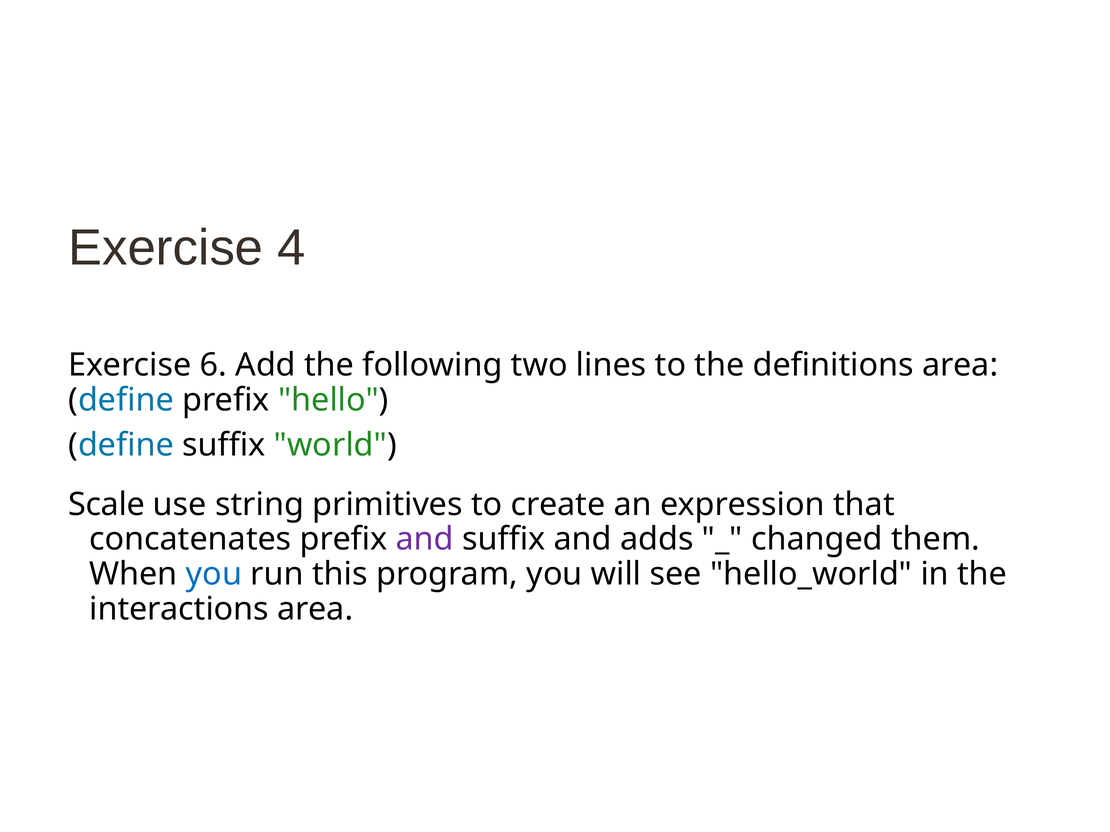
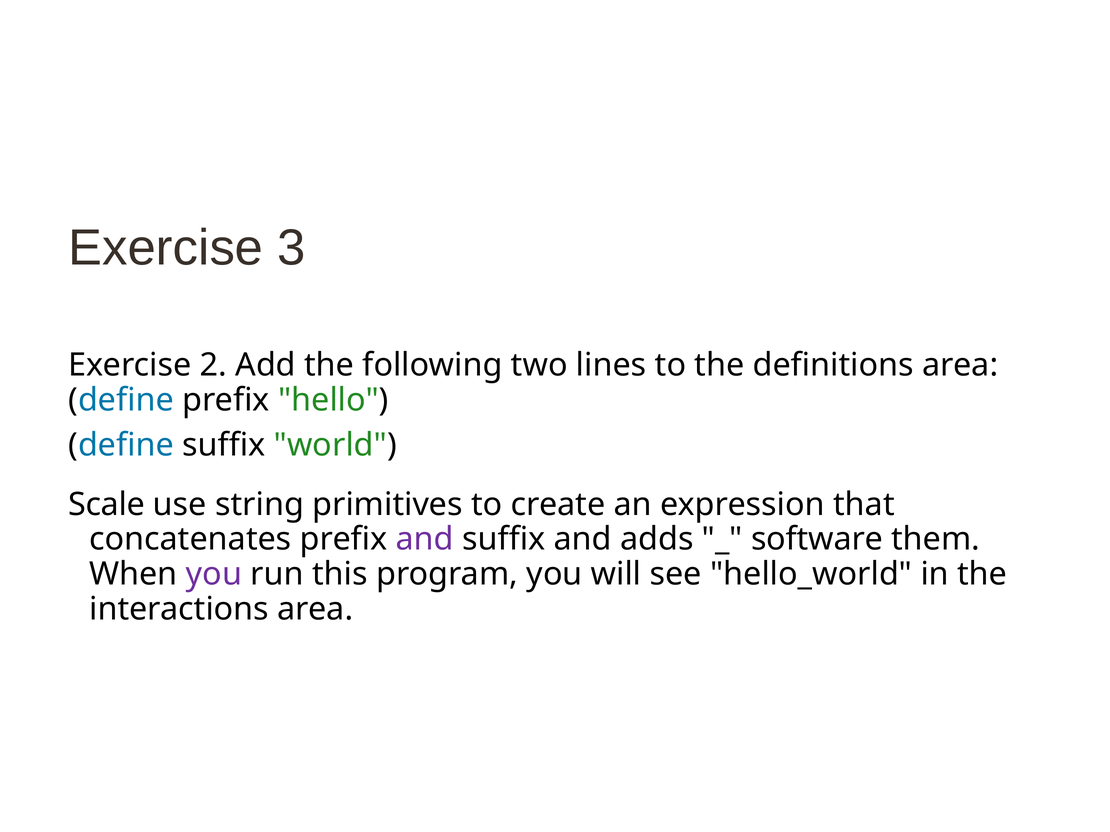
4: 4 -> 3 (291, 248)
6: 6 -> 2 (213, 365)
changed: changed -> software (817, 540)
you colour: blue -> purple (214, 575)
